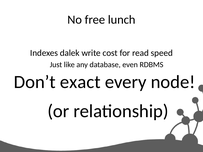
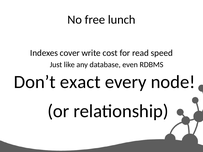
dalek: dalek -> cover (70, 53)
